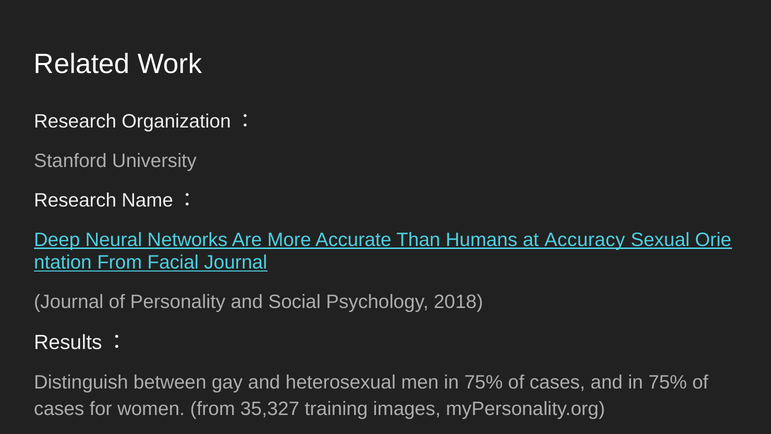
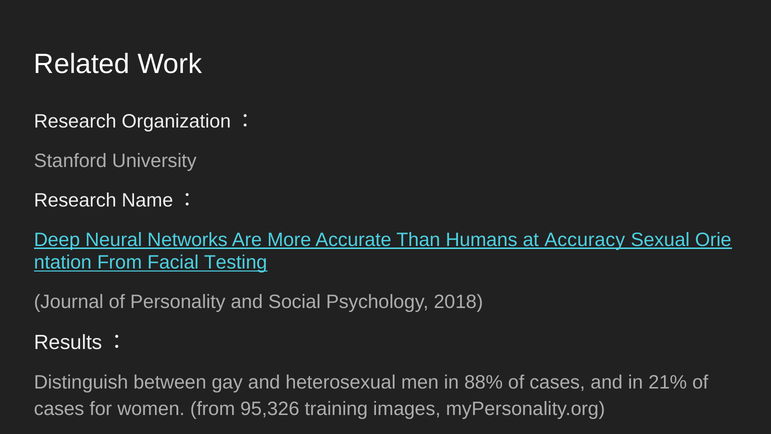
Facial Journal: Journal -> Testing (236, 262)
men in 75%: 75% -> 88% (484, 382)
and in 75%: 75% -> 21% (668, 382)
35,327: 35,327 -> 95,326 (270, 409)
